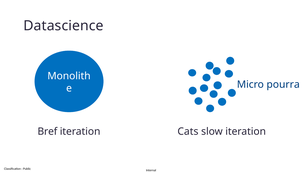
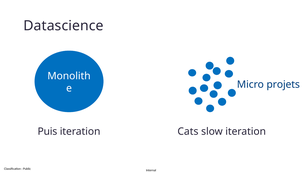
pourra: pourra -> projets (283, 84)
Bref: Bref -> Puis (47, 132)
